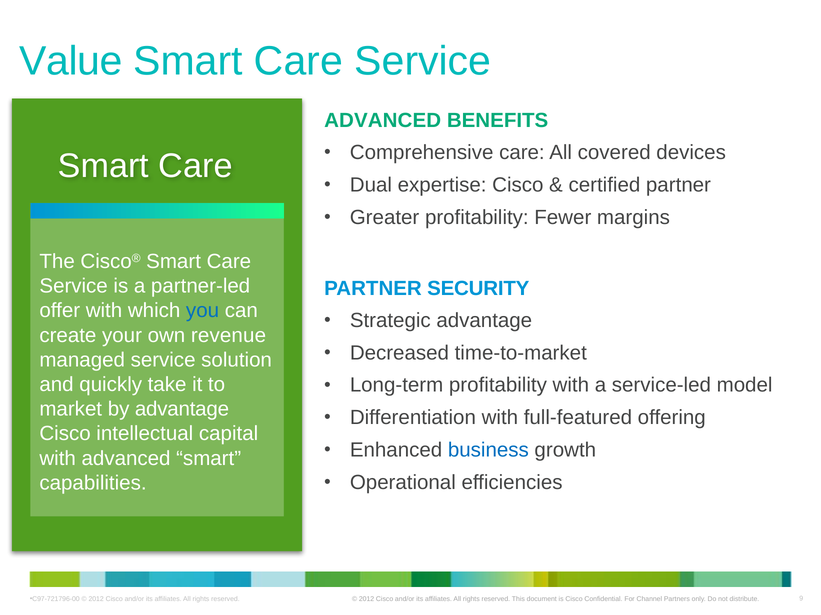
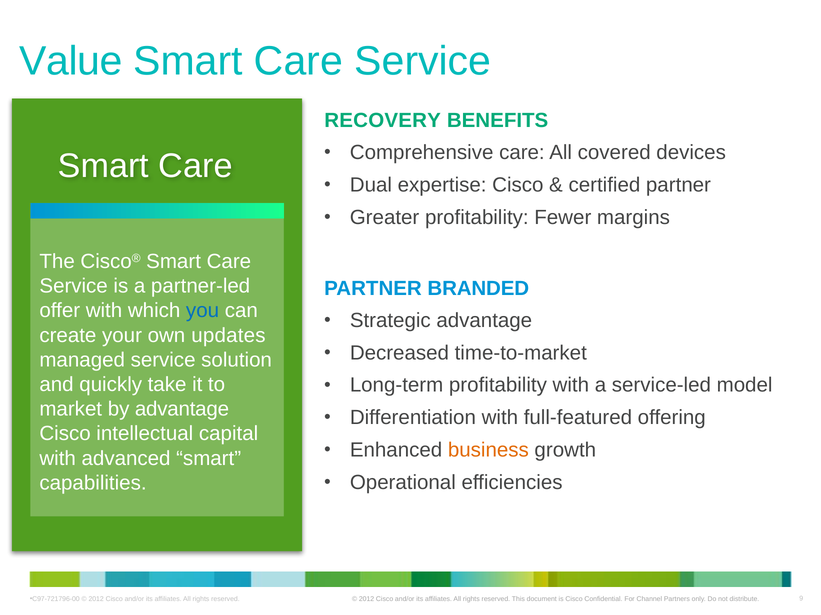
ADVANCED: ADVANCED -> RECOVERY (383, 121)
SECURITY: SECURITY -> BRANDED (478, 289)
revenue: revenue -> updates (228, 336)
business colour: blue -> orange (488, 451)
